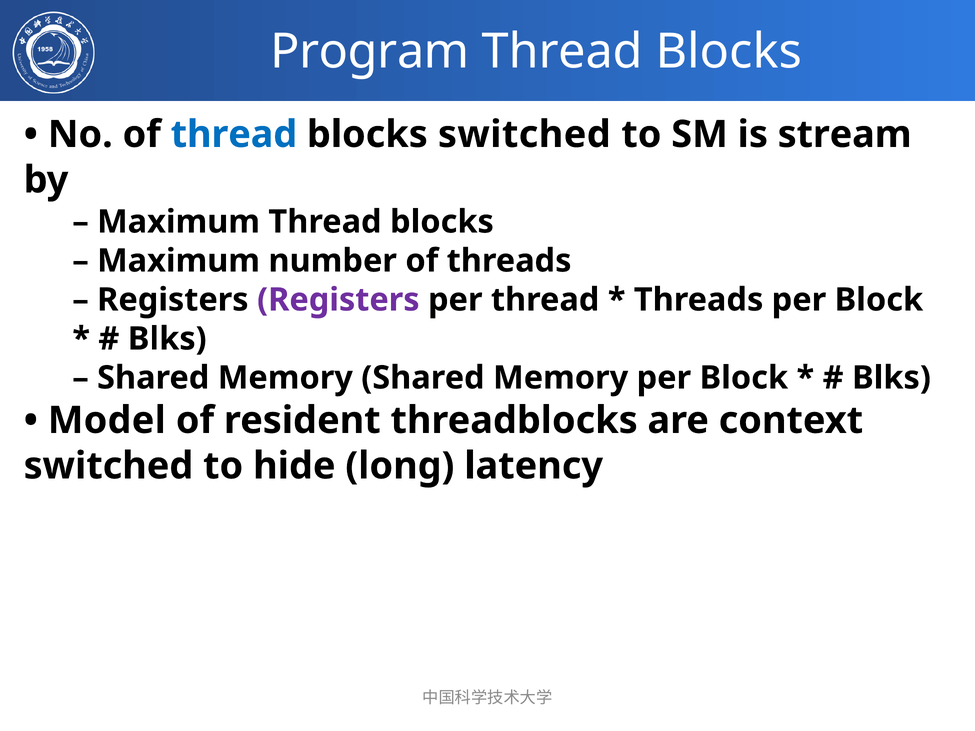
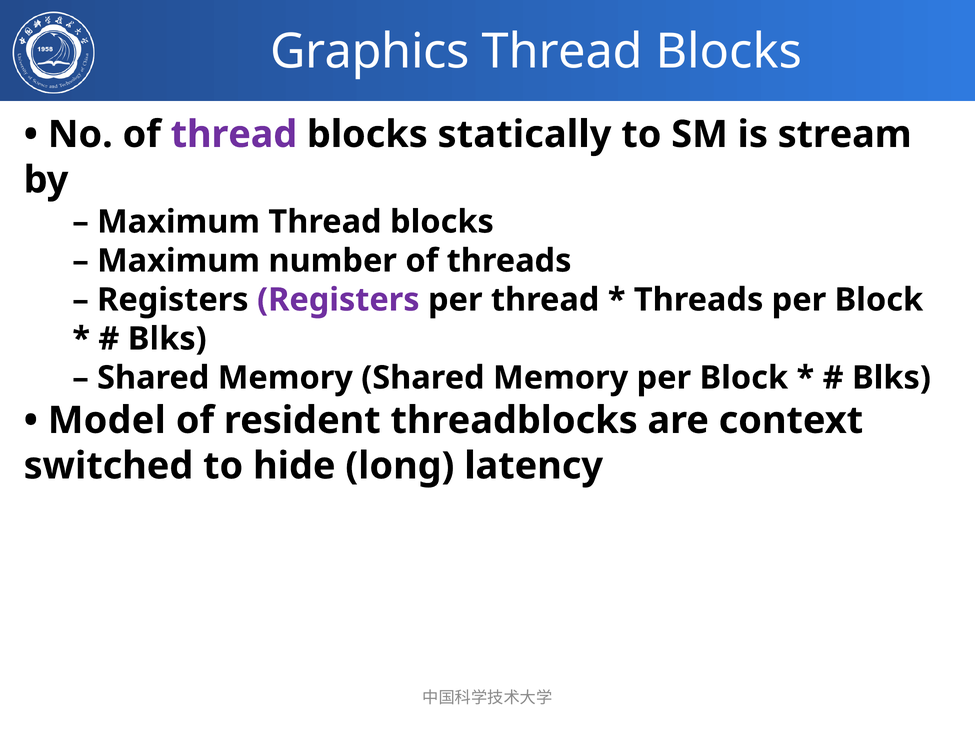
Program: Program -> Graphics (370, 51)
thread colour: blue -> purple (234, 135)
blocks switched: switched -> statically (524, 135)
